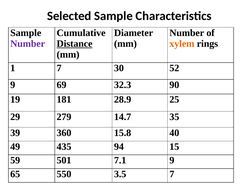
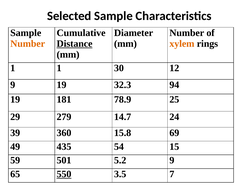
Number colour: purple -> orange (28, 44)
1 7: 7 -> 1 (59, 68)
52: 52 -> 12 (174, 68)
9 69: 69 -> 19 (62, 85)
90: 90 -> 94 (174, 85)
28.9: 28.9 -> 78.9 (123, 99)
35: 35 -> 24 (174, 117)
40: 40 -> 69 (174, 133)
94: 94 -> 54 (119, 147)
7.1: 7.1 -> 5.2 (120, 160)
550 underline: none -> present (64, 174)
